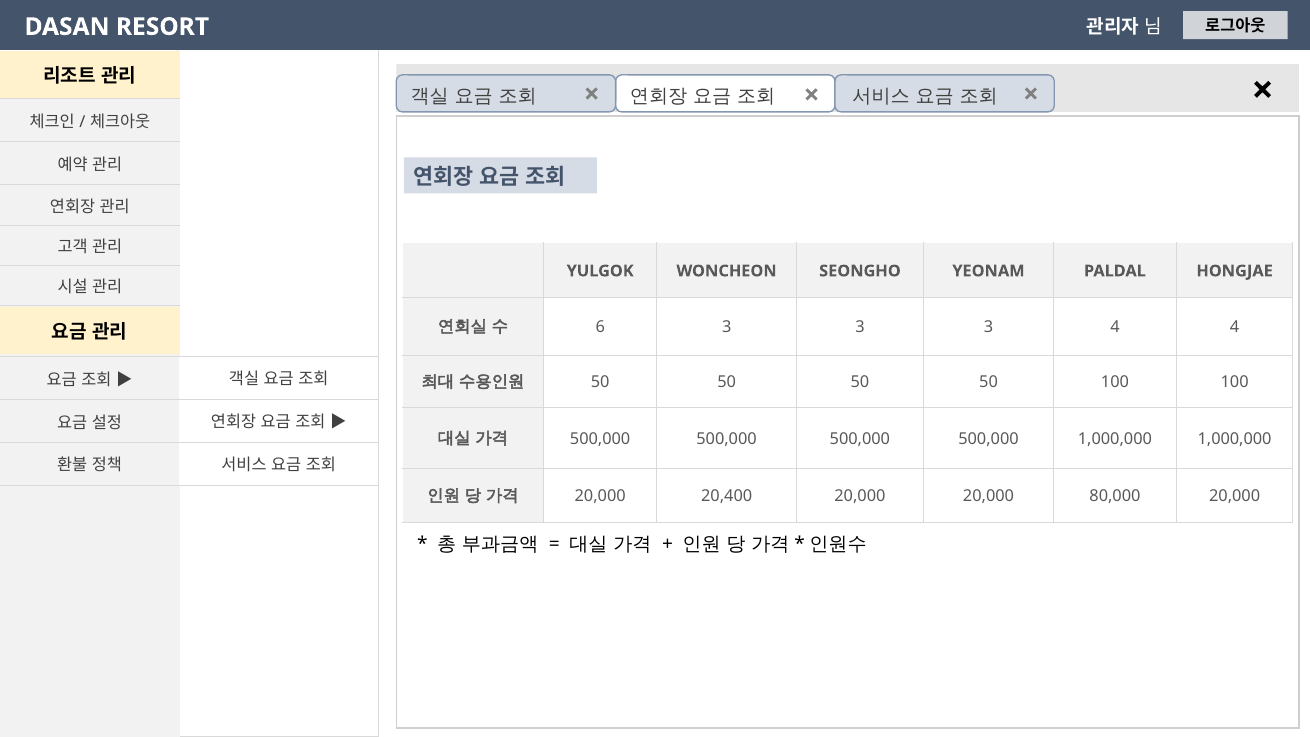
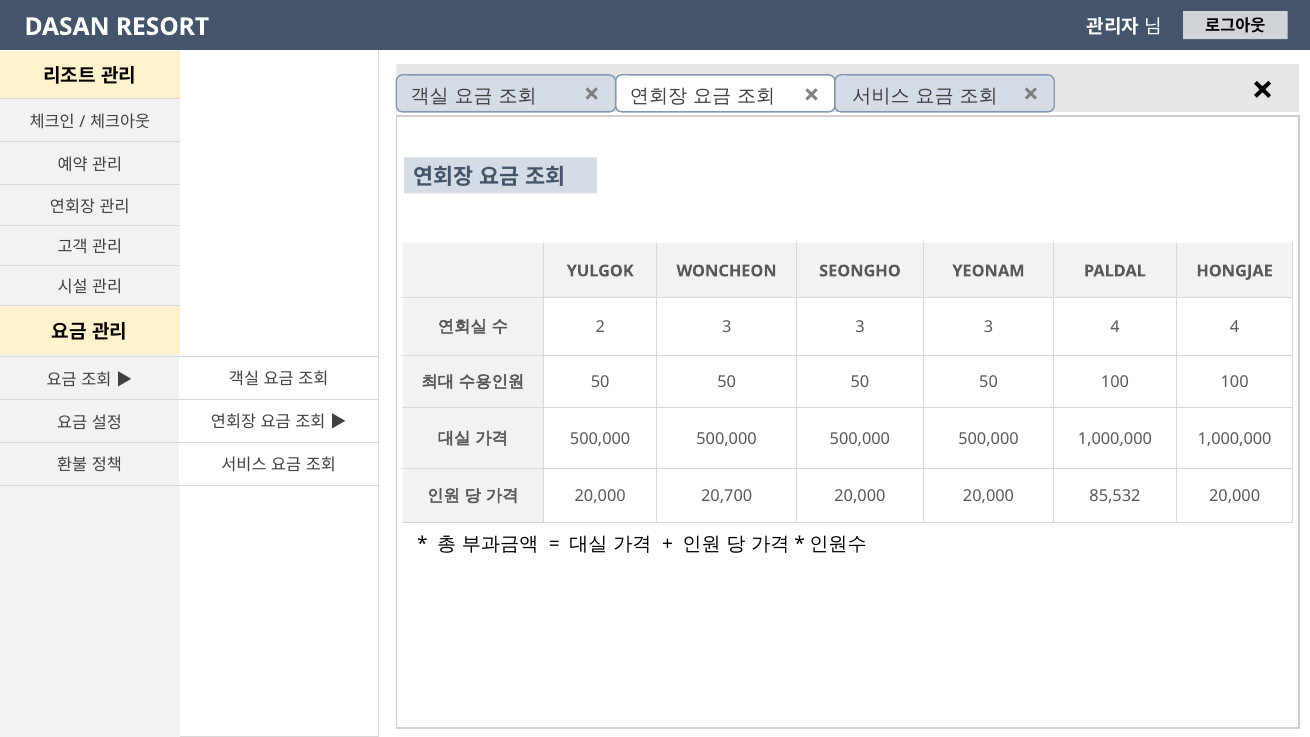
6: 6 -> 2 (600, 327)
20,400: 20,400 -> 20,700 (727, 496)
80,000: 80,000 -> 85,532 (1115, 496)
